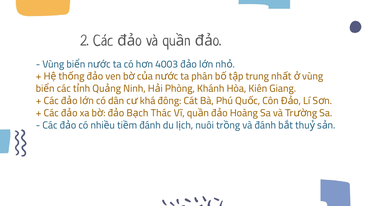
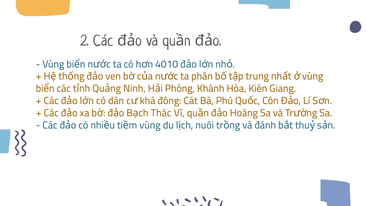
4003: 4003 -> 4010 (167, 64)
đánh: đánh -> vùng (150, 125)
